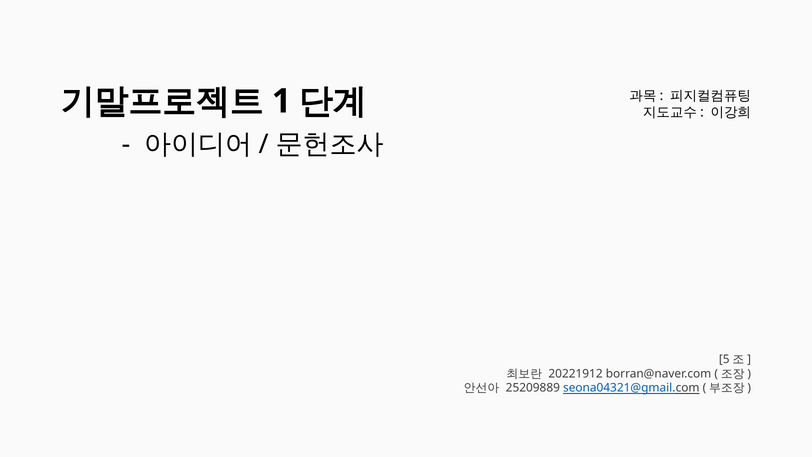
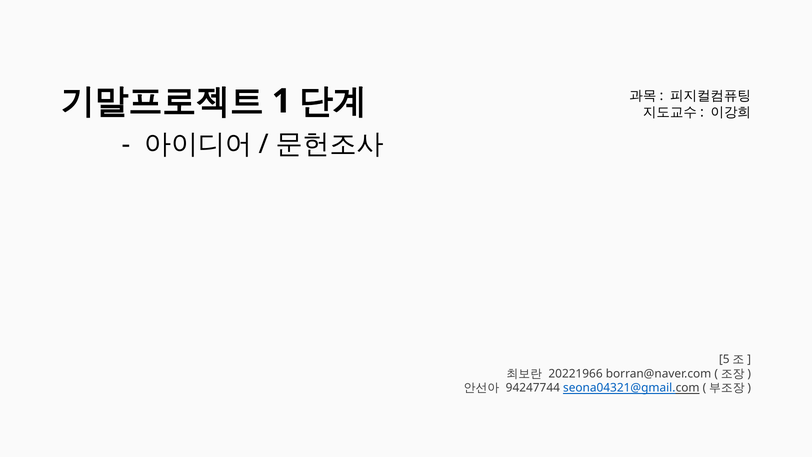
20221912: 20221912 -> 20221966 (576, 374)
25209889: 25209889 -> 94247744 (533, 388)
